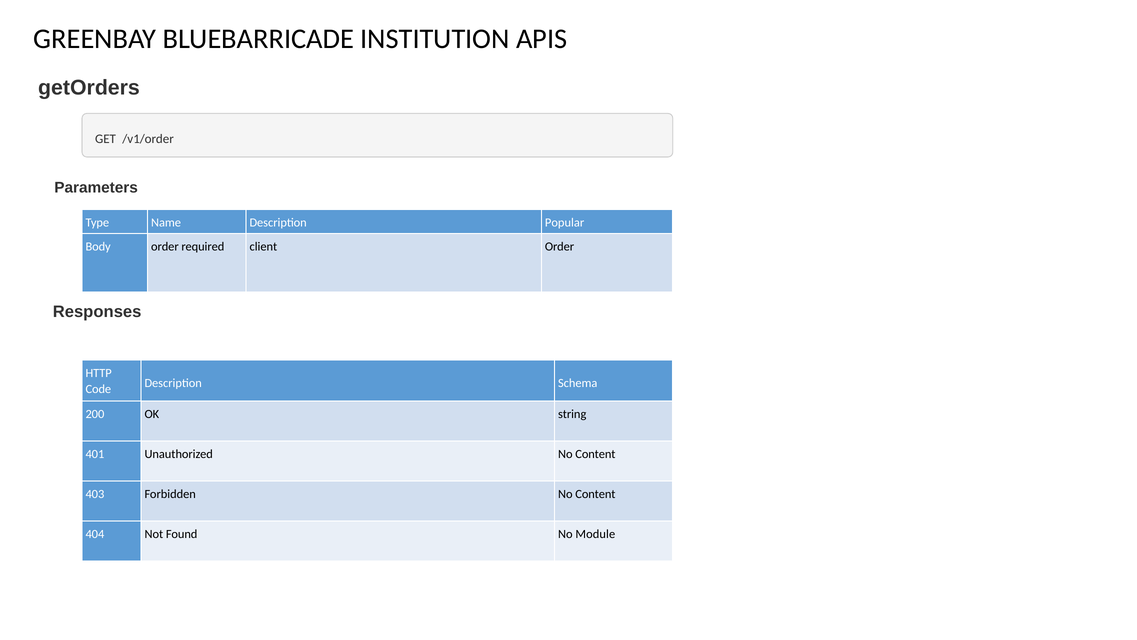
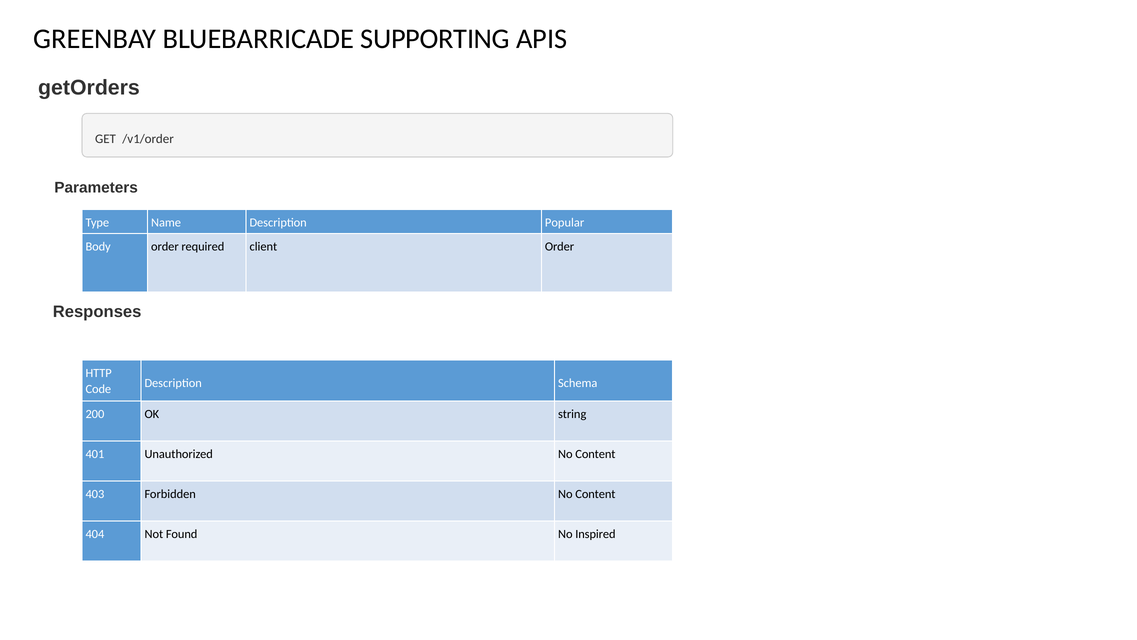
INSTITUTION: INSTITUTION -> SUPPORTING (435, 39)
Module: Module -> Inspired (595, 534)
